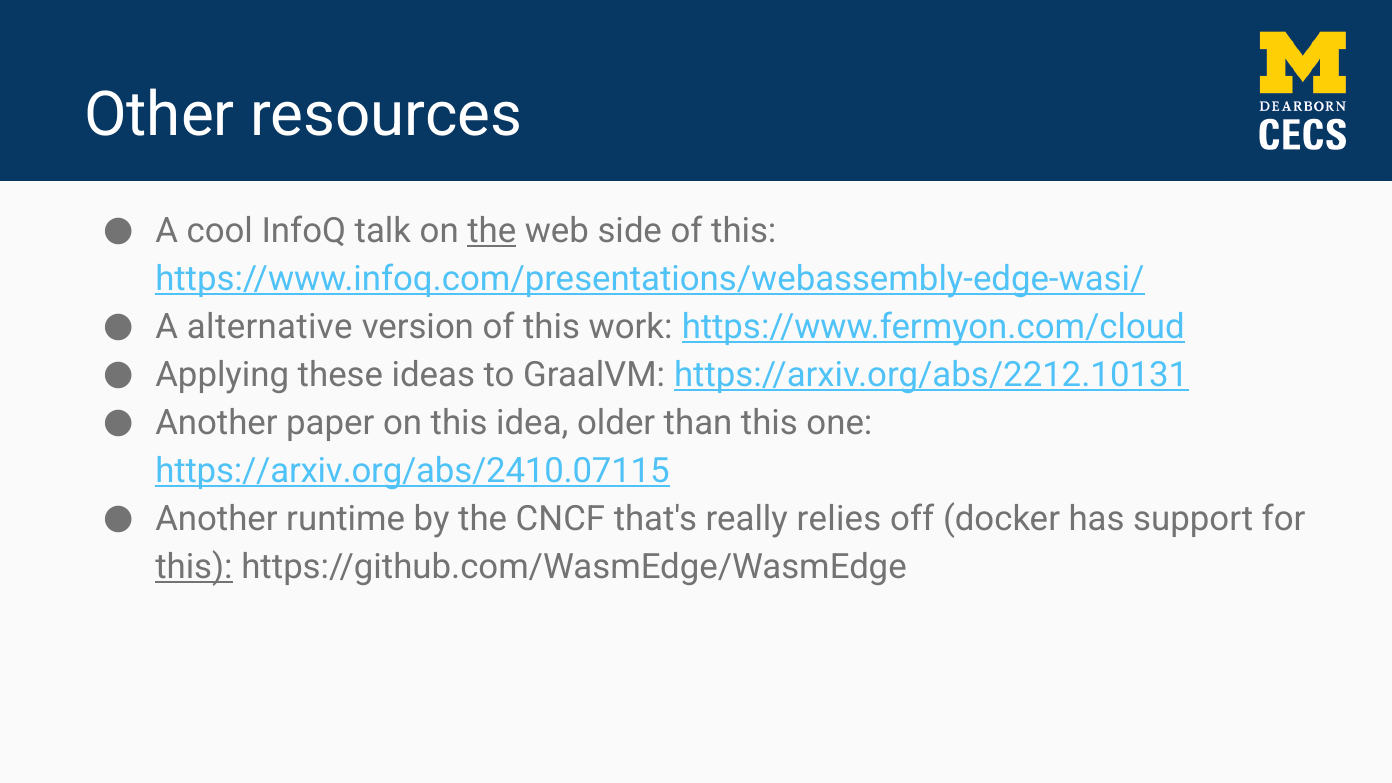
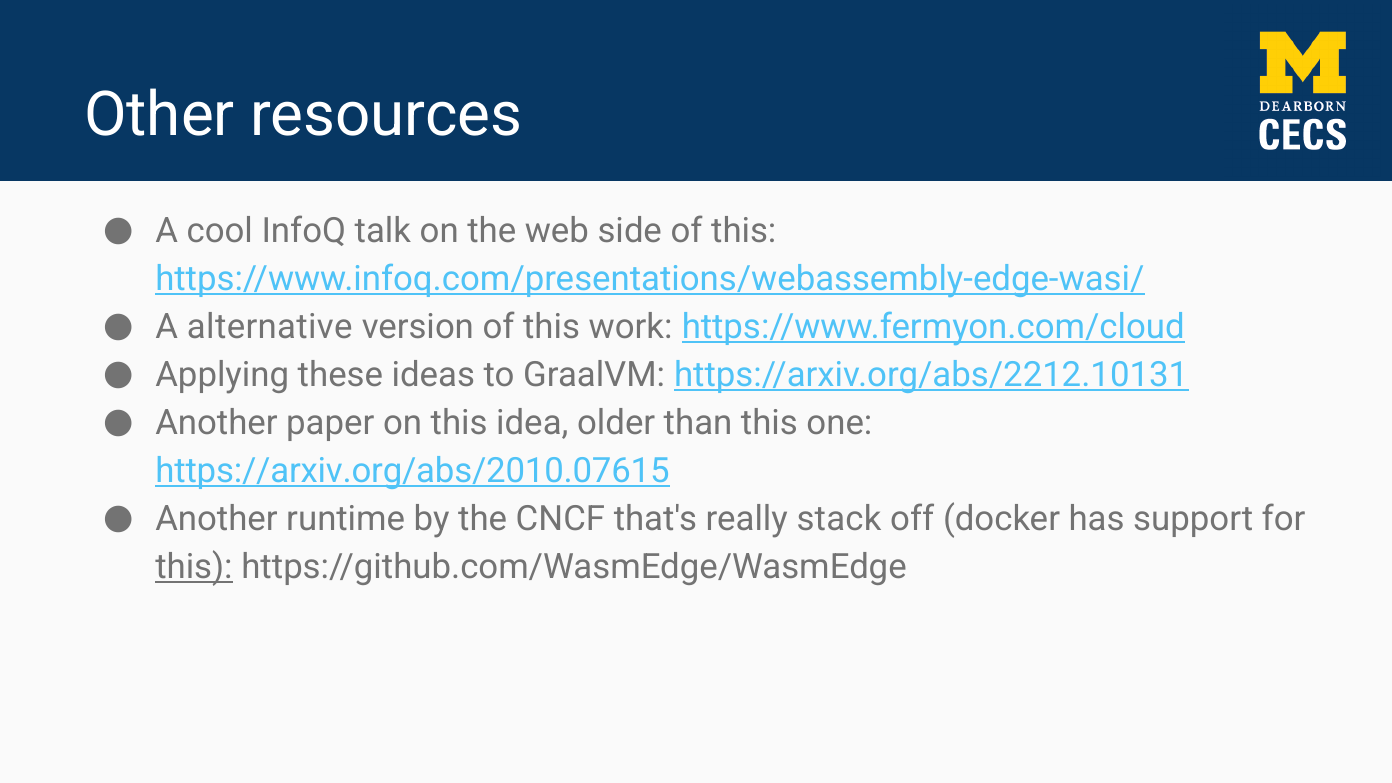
the underline: present -> none (492, 231)
https://arxiv.org/abs/2410.07115: https://arxiv.org/abs/2410.07115 -> https://arxiv.org/abs/2010.07615 (413, 471)
relies: relies -> stack (839, 519)
